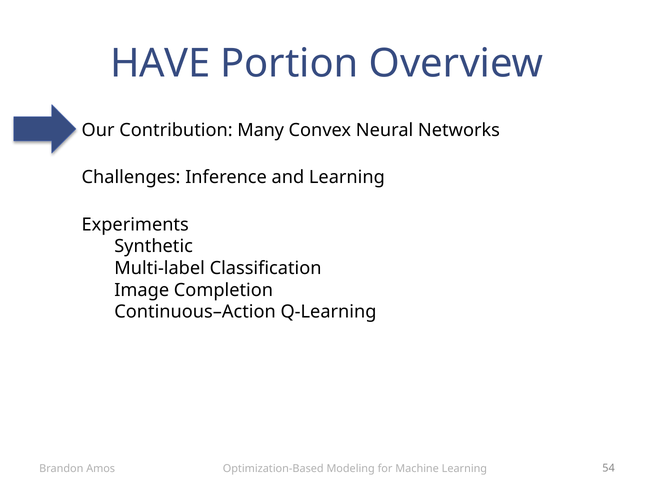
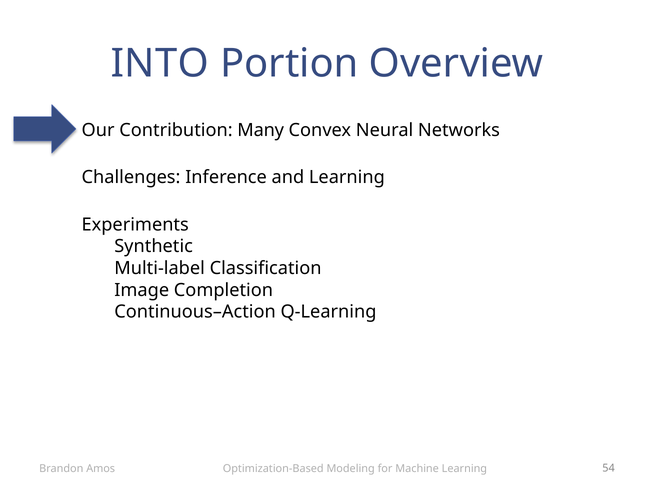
HAVE: HAVE -> INTO (160, 63)
